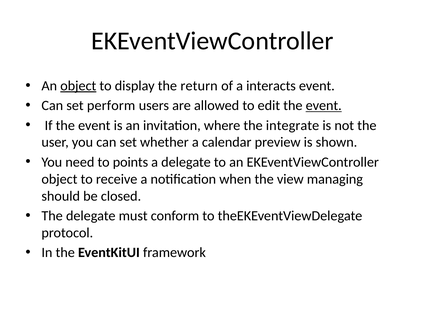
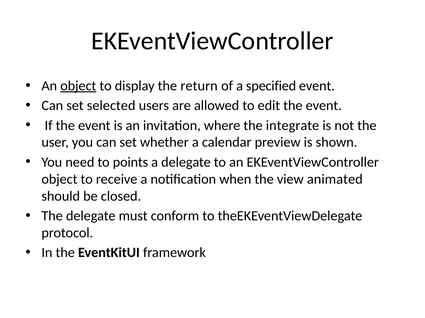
interacts: interacts -> specified (271, 86)
perform: perform -> selected (111, 106)
event underline: present -> none (324, 106)
managing: managing -> animated (335, 179)
